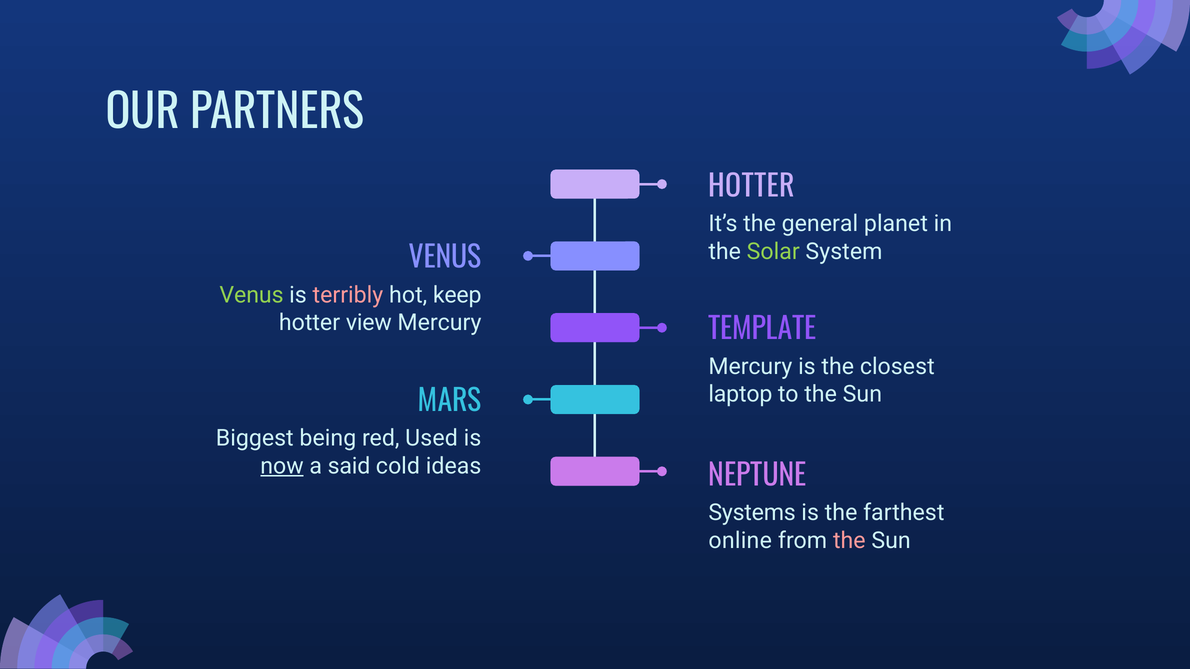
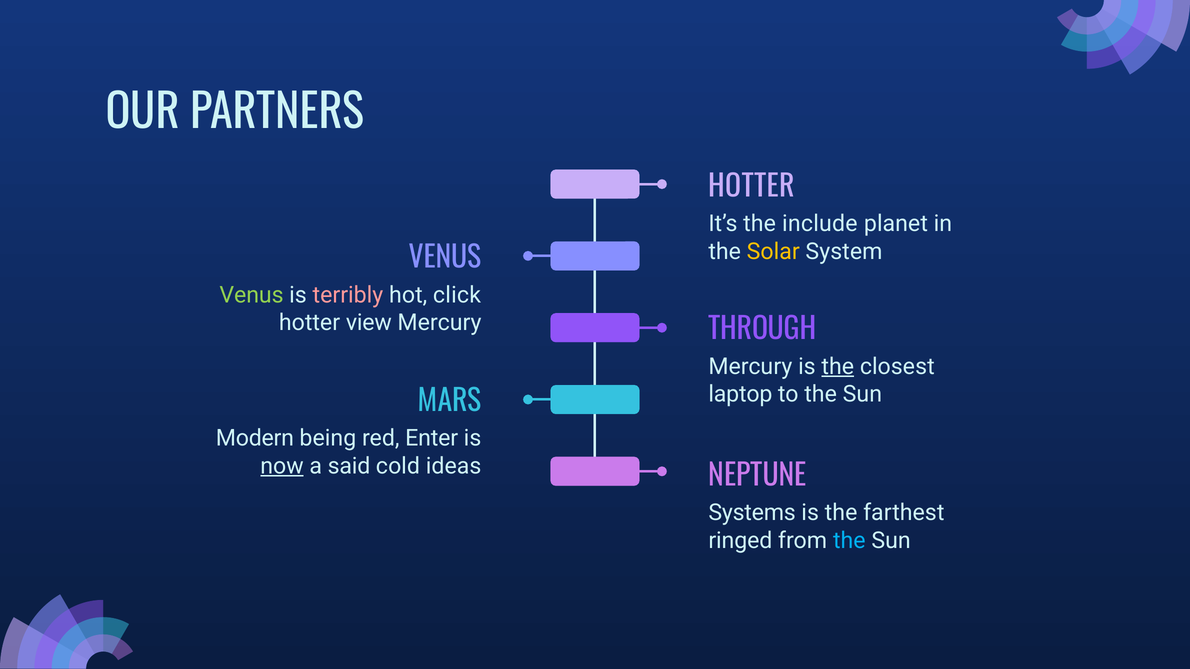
general: general -> include (820, 224)
Solar colour: light green -> yellow (773, 252)
keep: keep -> click (457, 295)
TEMPLATE: TEMPLATE -> THROUGH (762, 330)
the underline: none -> present (838, 367)
Biggest: Biggest -> Modern (255, 438)
Used: Used -> Enter (432, 438)
online: online -> ringed (740, 541)
the colour: pink -> light blue (849, 541)
